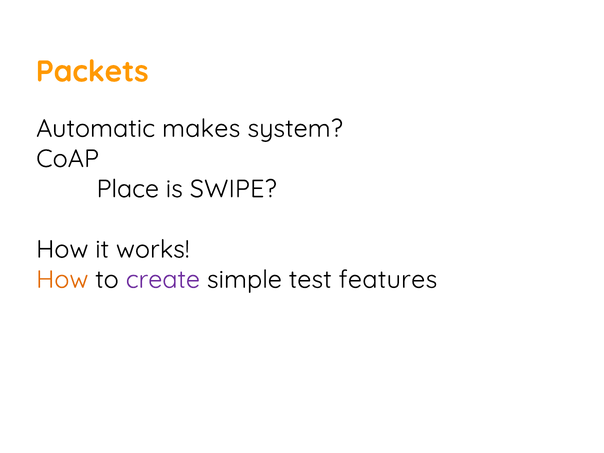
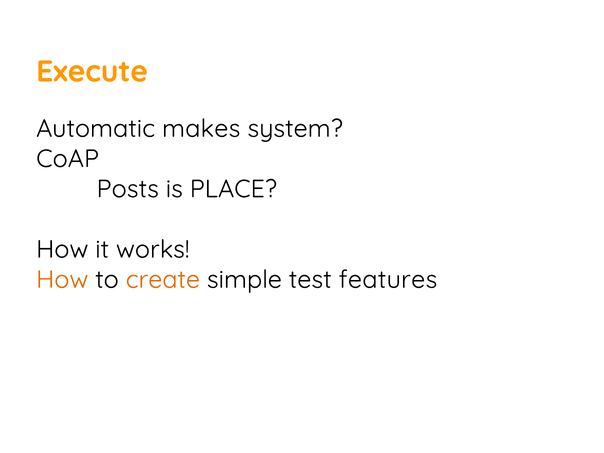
Packets: Packets -> Execute (92, 72)
Place: Place -> Posts (128, 189)
SWIPE: SWIPE -> PLACE (233, 189)
create colour: purple -> orange (163, 280)
